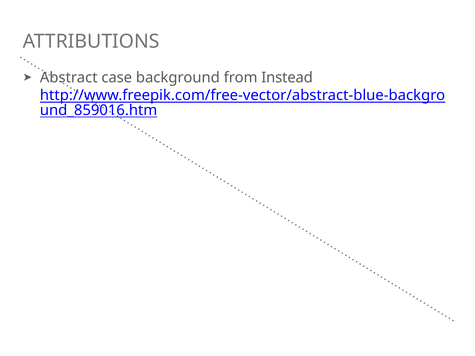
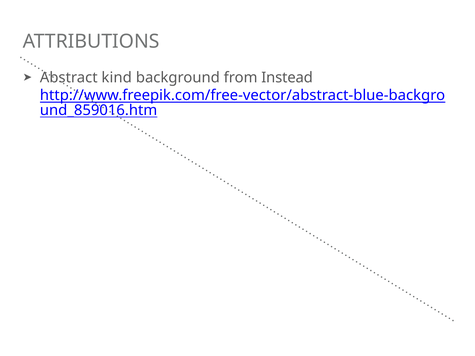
case: case -> kind (117, 78)
